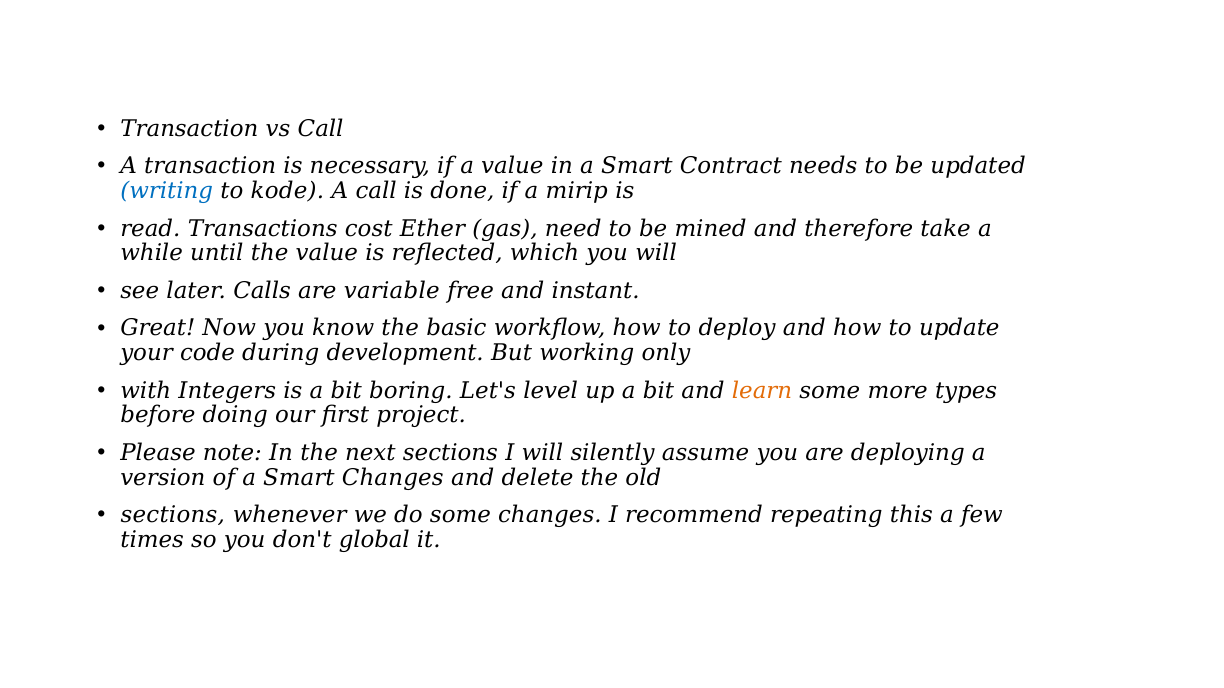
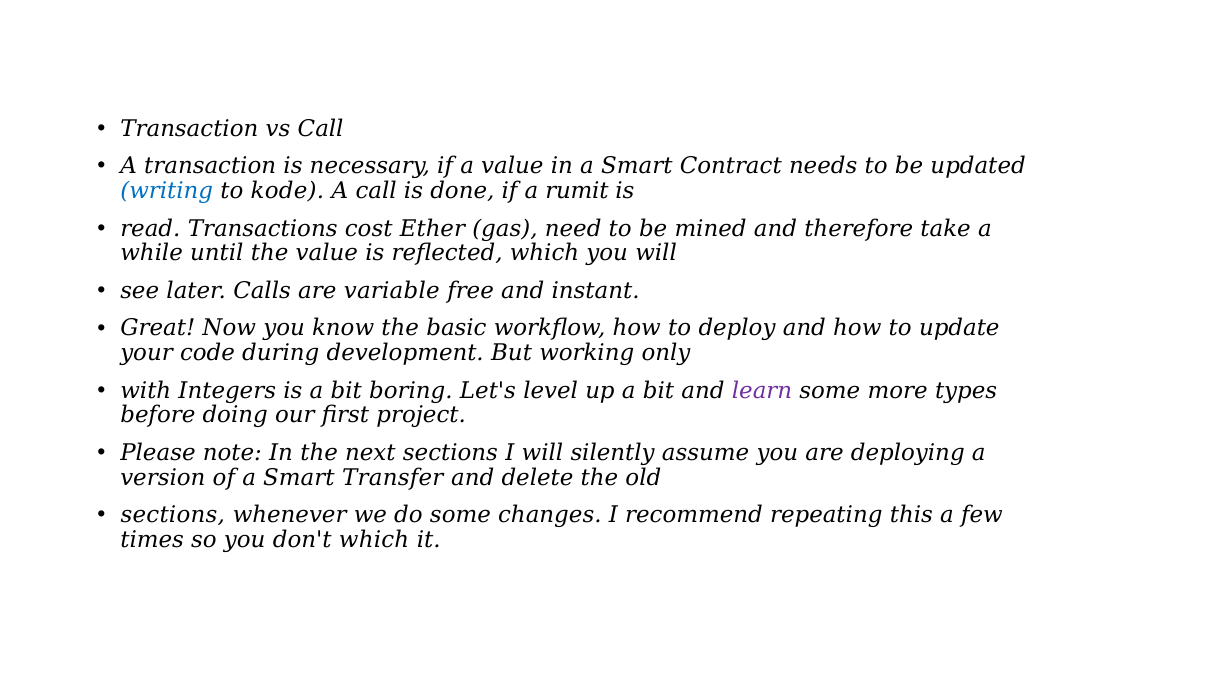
mirip: mirip -> rumit (577, 191)
learn colour: orange -> purple (762, 391)
Smart Changes: Changes -> Transfer (393, 478)
don't global: global -> which (374, 540)
